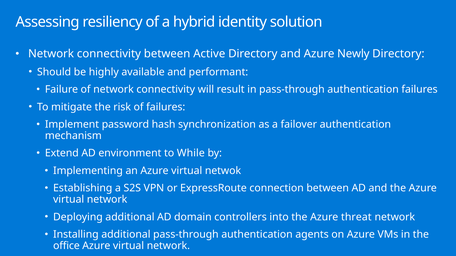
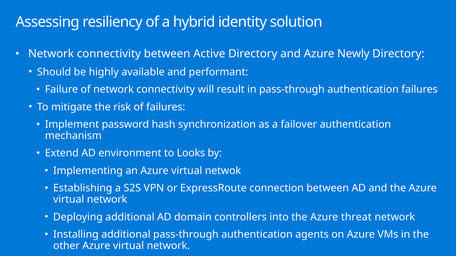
While: While -> Looks (191, 153)
office: office -> other (66, 246)
